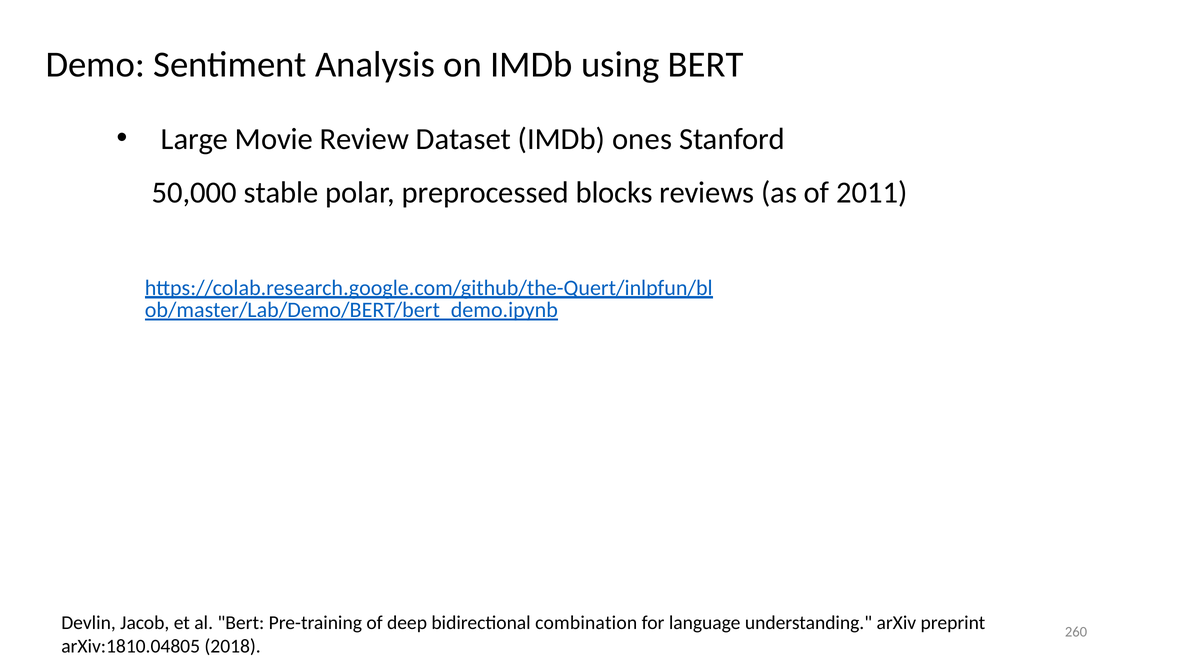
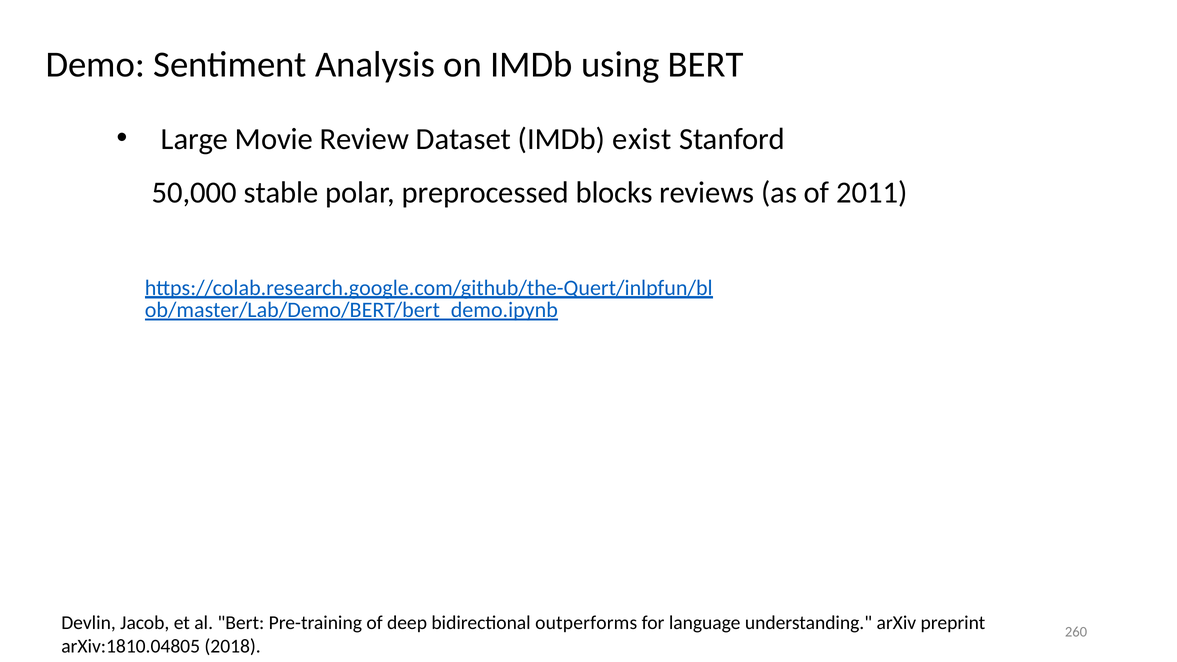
ones: ones -> exist (642, 139)
combination: combination -> outperforms (586, 623)
